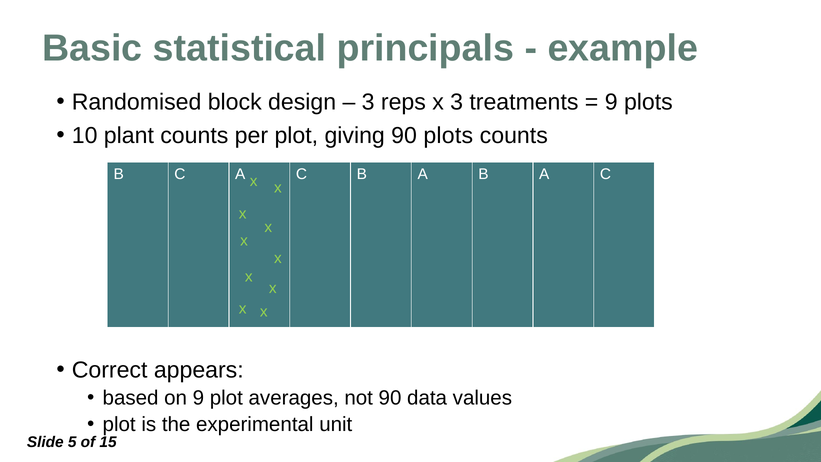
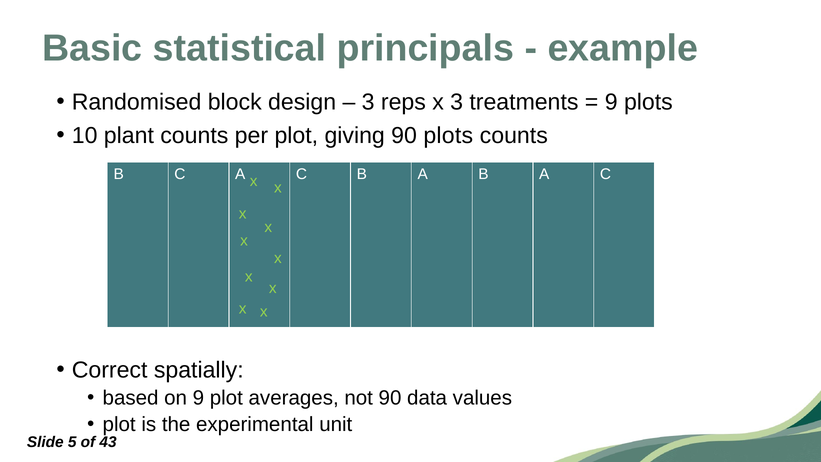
appears: appears -> spatially (199, 370)
15: 15 -> 43 (108, 442)
